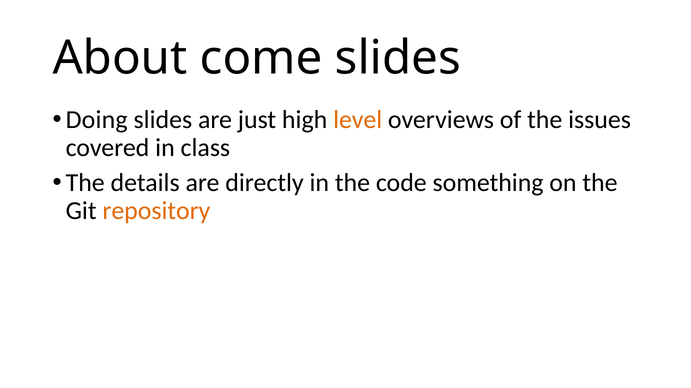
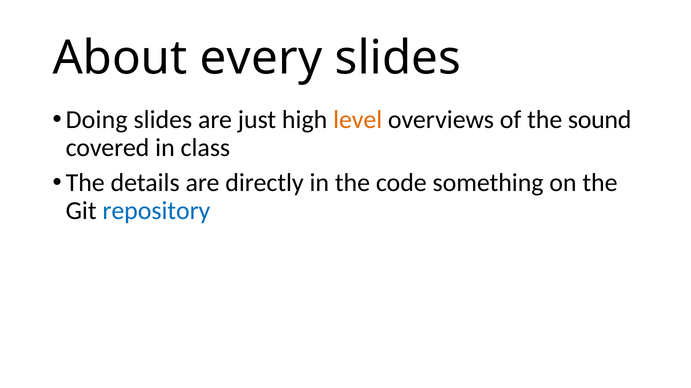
come: come -> every (261, 58)
issues: issues -> sound (600, 120)
repository colour: orange -> blue (156, 211)
